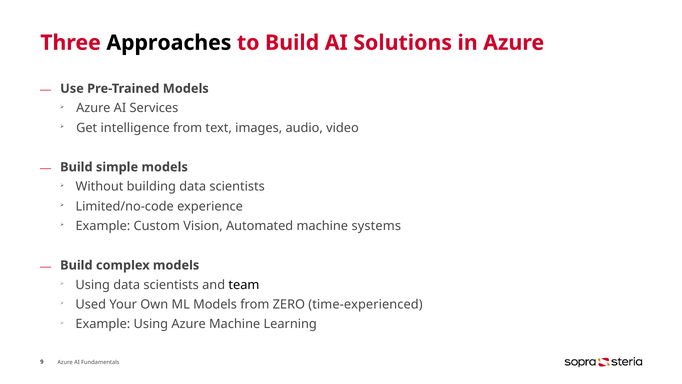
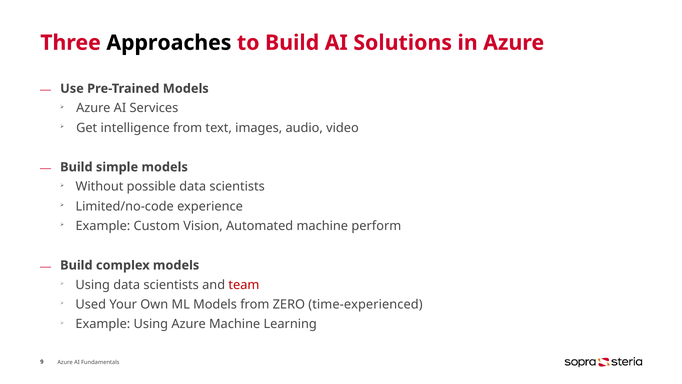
building: building -> possible (151, 187)
systems: systems -> perform (376, 226)
team colour: black -> red (244, 285)
